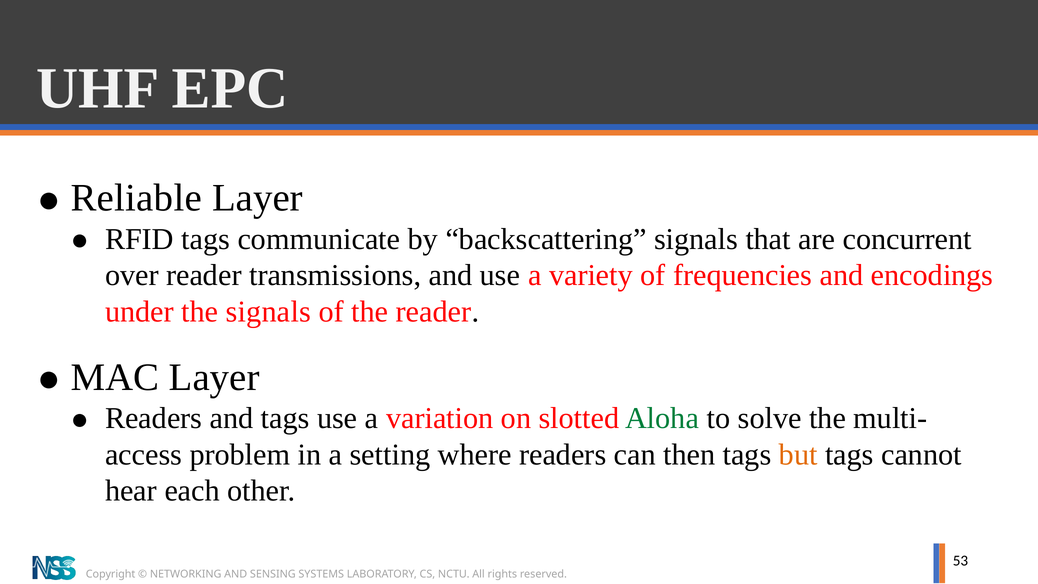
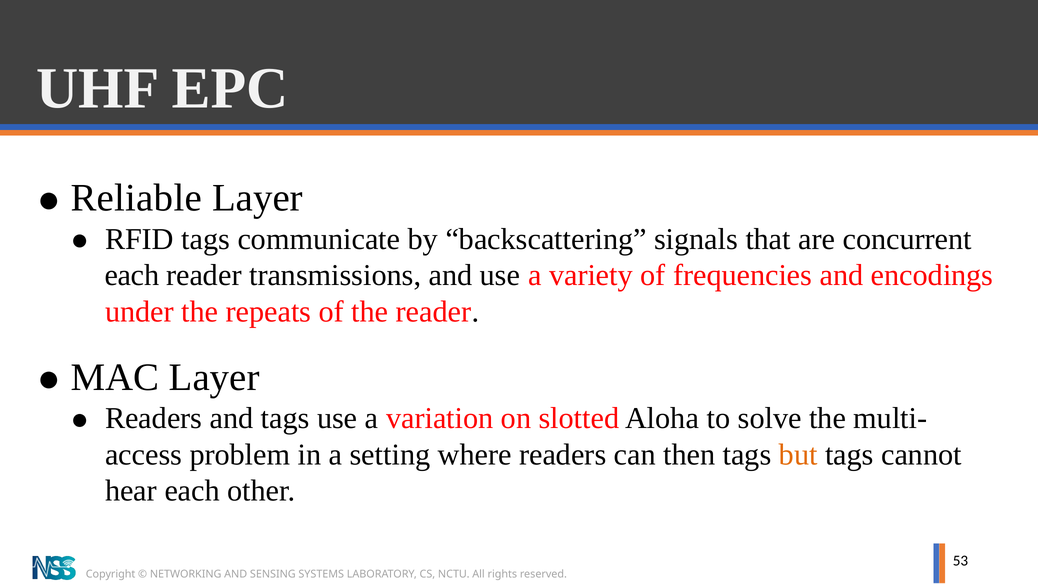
over: over -> each (132, 275)
the signals: signals -> repeats (268, 312)
Aloha colour: green -> black (662, 418)
